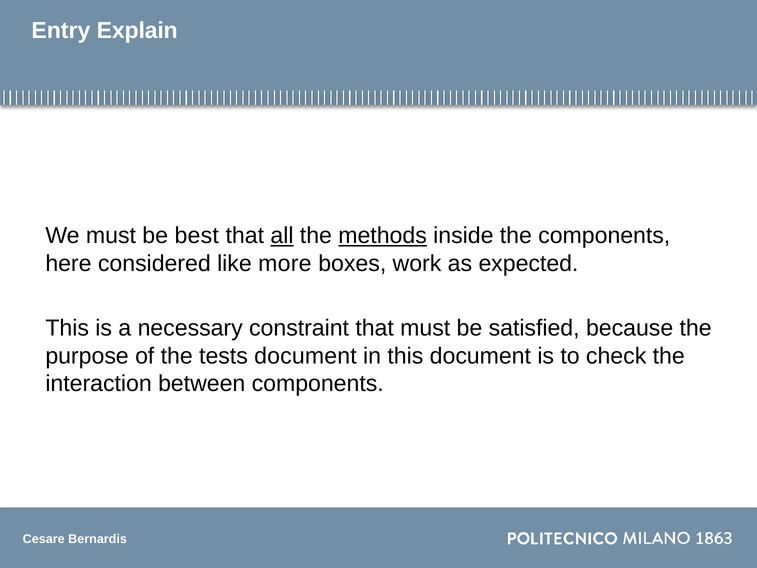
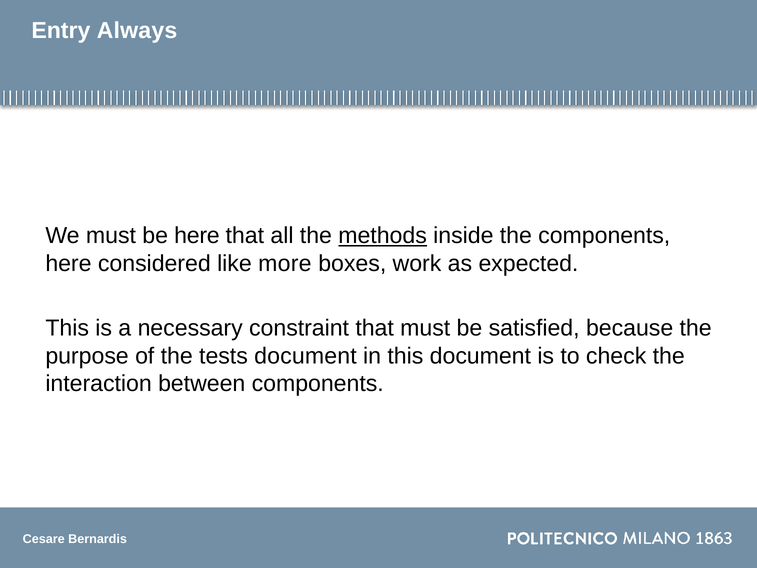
Explain: Explain -> Always (137, 31)
be best: best -> here (197, 236)
all underline: present -> none (282, 236)
